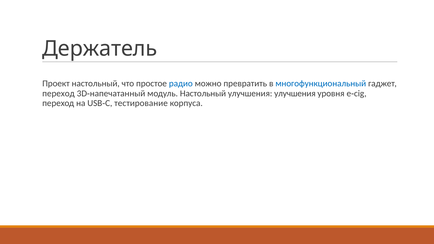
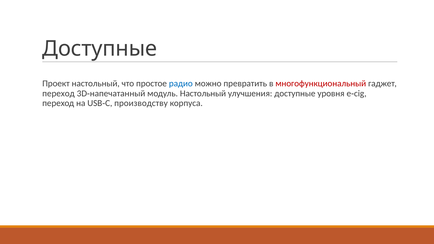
Держатель: Держатель -> Доступные (100, 49)
многофункциональный colour: blue -> red (321, 84)
улучшения улучшения: улучшения -> доступные (295, 93)
тестирование: тестирование -> производству (141, 103)
